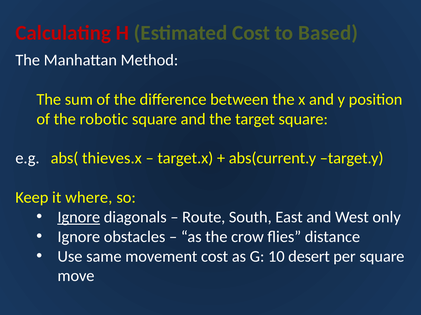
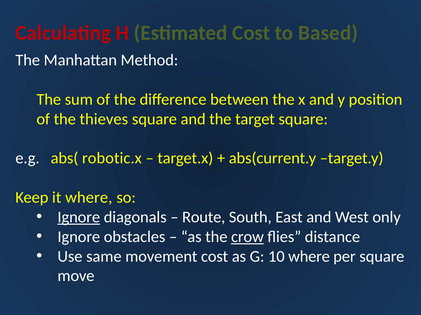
robotic: robotic -> thieves (104, 119)
thieves.x: thieves.x -> robotic.x (112, 159)
crow underline: none -> present (247, 237)
10 desert: desert -> where (309, 257)
